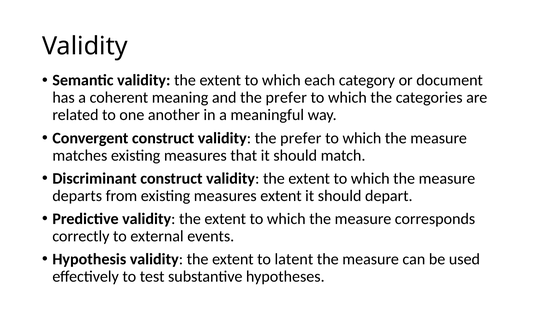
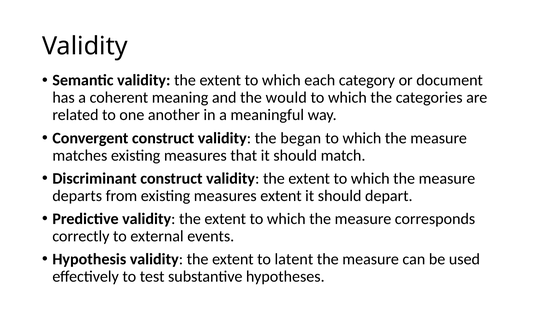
and the prefer: prefer -> would (286, 98)
validity the prefer: prefer -> began (301, 138)
